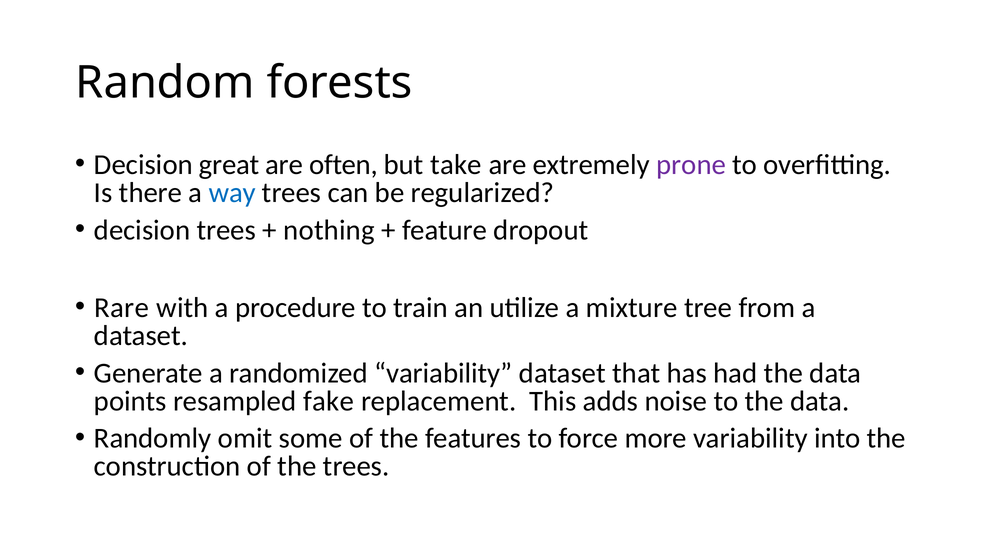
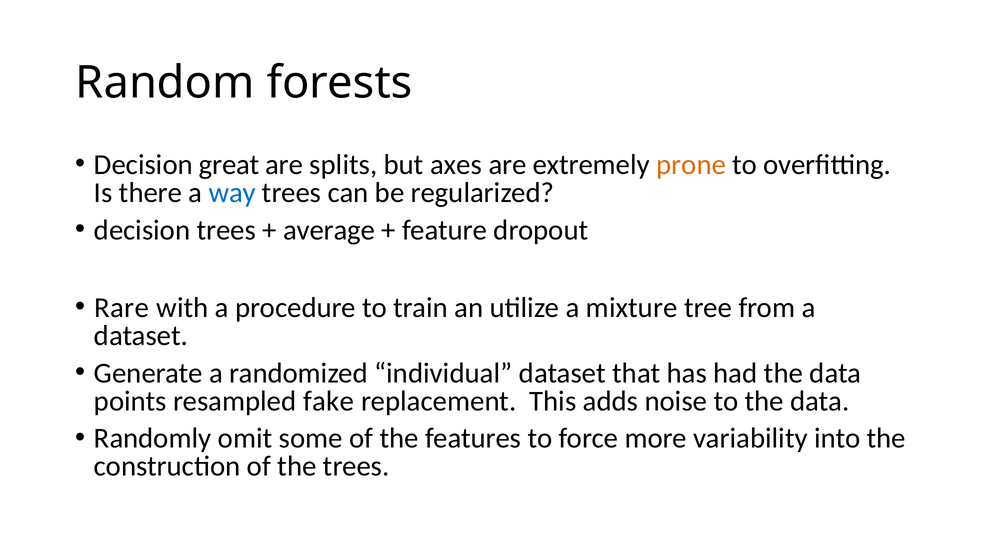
often: often -> splits (343, 165)
take: take -> axes (456, 165)
prone colour: purple -> orange (691, 165)
nothing: nothing -> average (329, 230)
randomized variability: variability -> individual (443, 373)
